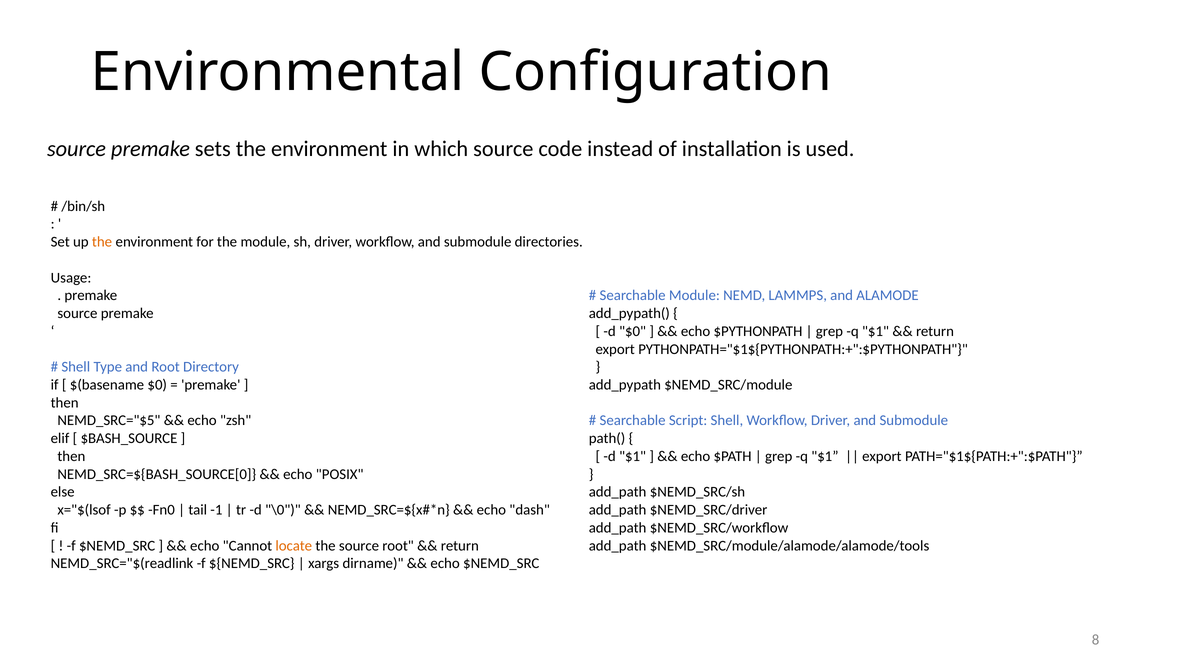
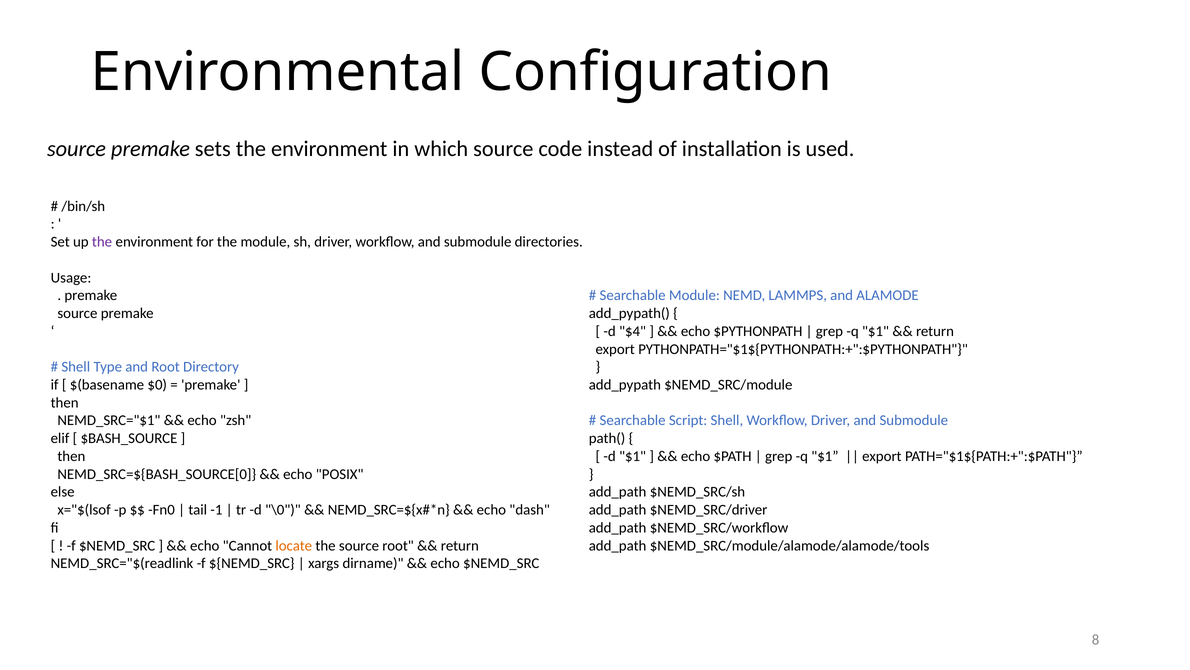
the colour: orange -> purple (102, 242)
d $0: $0 -> $4 (633, 331)
NEMD_SRC="$5: NEMD_SRC="$5 -> NEMD_SRC="$1 (109, 420)
